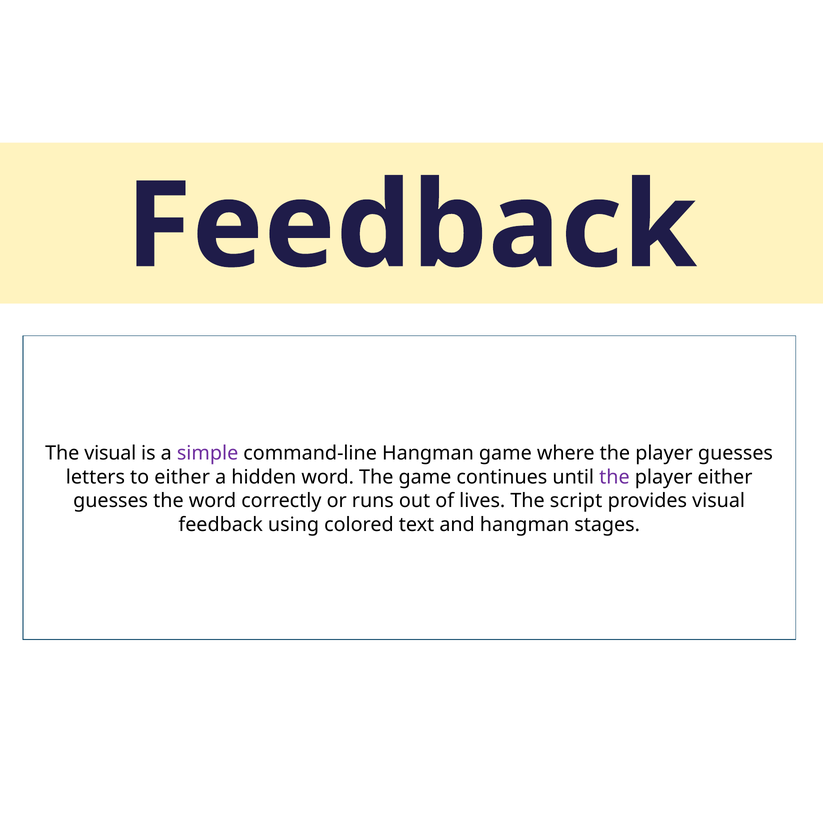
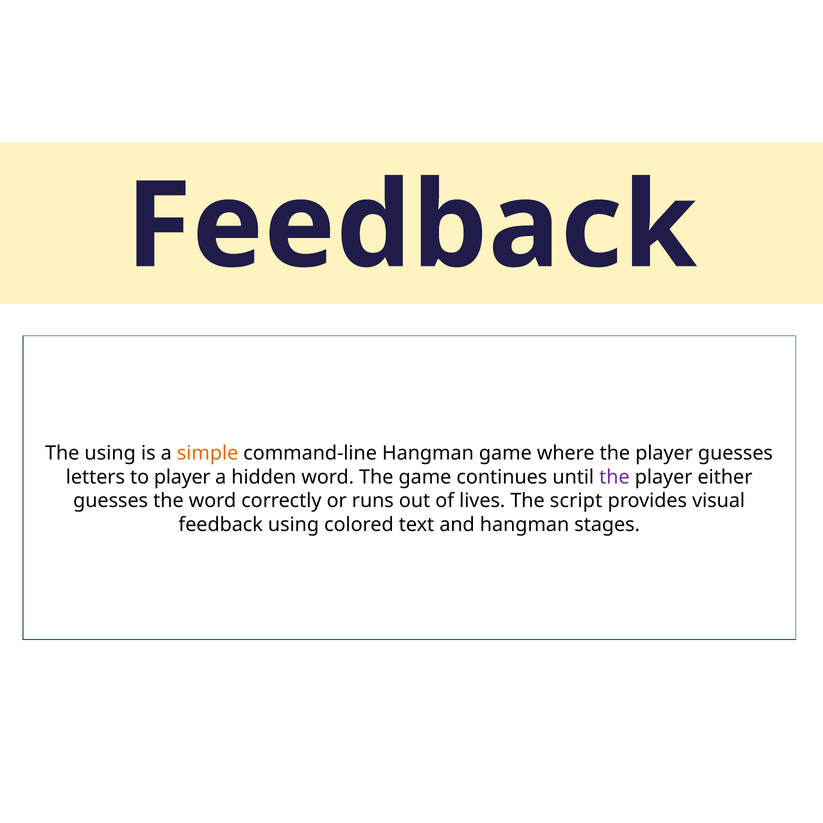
The visual: visual -> using (110, 453)
simple colour: purple -> orange (208, 453)
to either: either -> player (182, 477)
